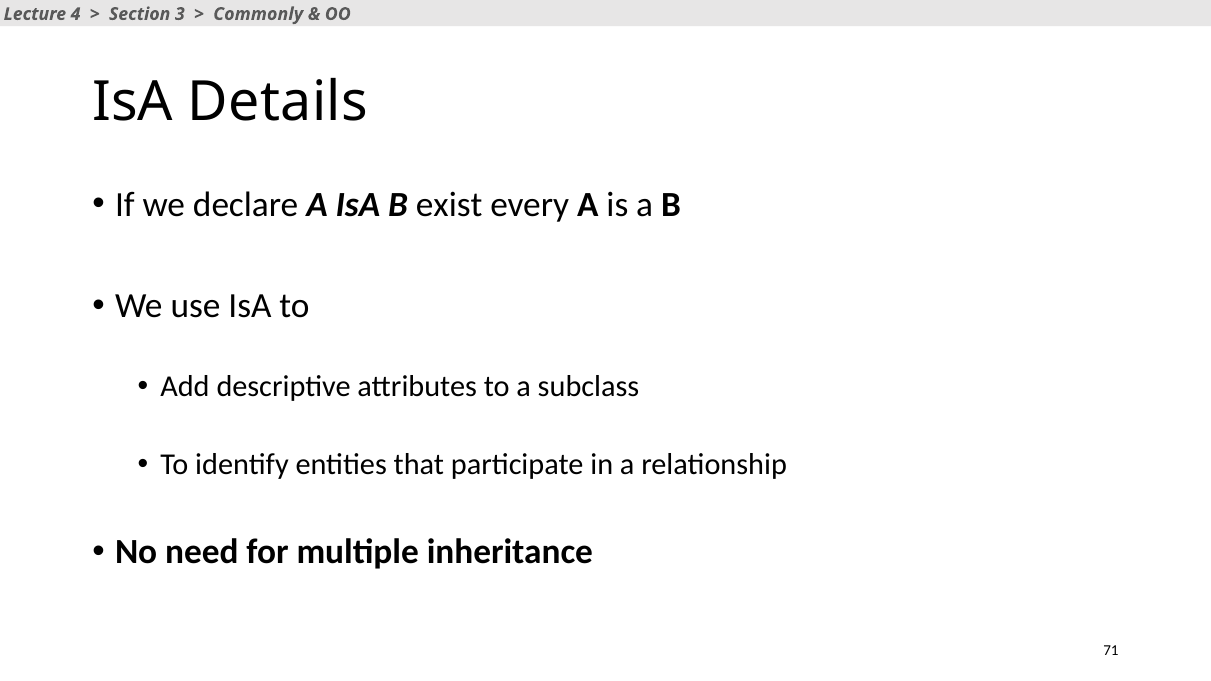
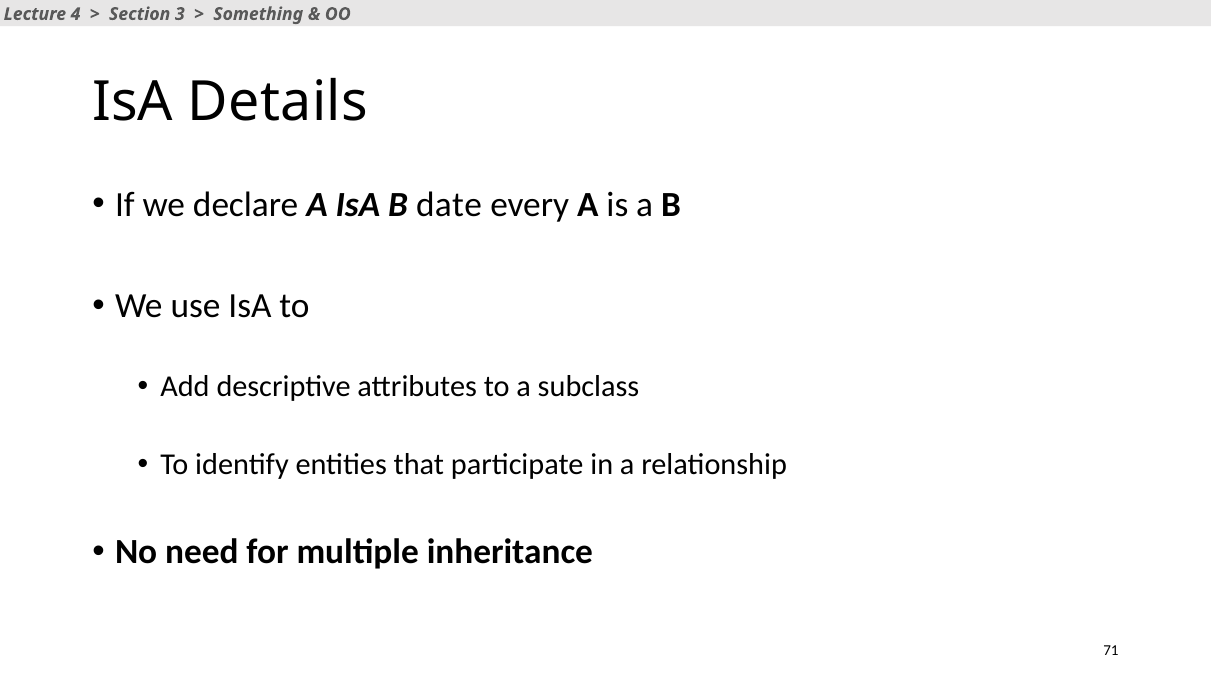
Commonly: Commonly -> Something (258, 14)
exist: exist -> date (449, 205)
